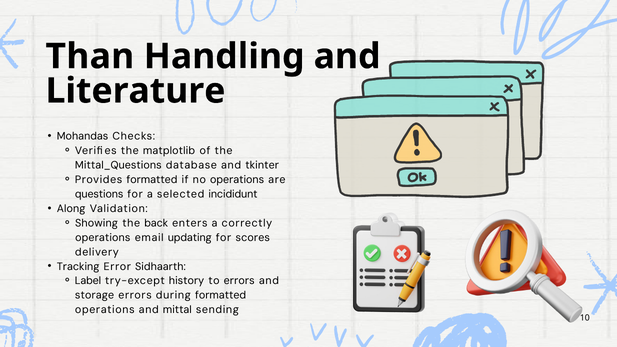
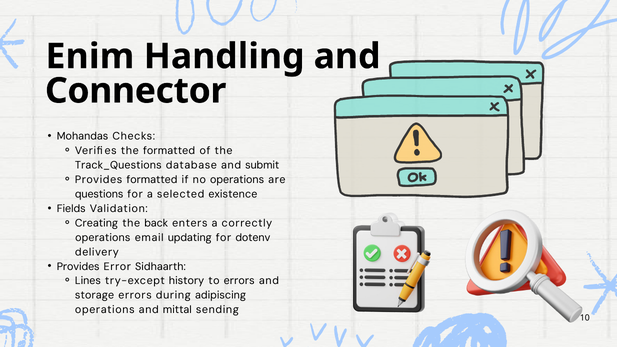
Than: Than -> Enim (90, 56)
Literature: Literature -> Connector (136, 91)
the matplotlib: matplotlib -> formatted (169, 151)
Mittal_Questions: Mittal_Questions -> Track_Questions (118, 165)
tkinter: tkinter -> submit (262, 165)
incididunt: incididunt -> existence (233, 194)
Along: Along -> Fields (71, 209)
Showing: Showing -> Creating (97, 223)
scores: scores -> dotenv (253, 238)
Tracking: Tracking -> Provides (78, 267)
Label: Label -> Lines (88, 281)
during formatted: formatted -> adipiscing (221, 295)
